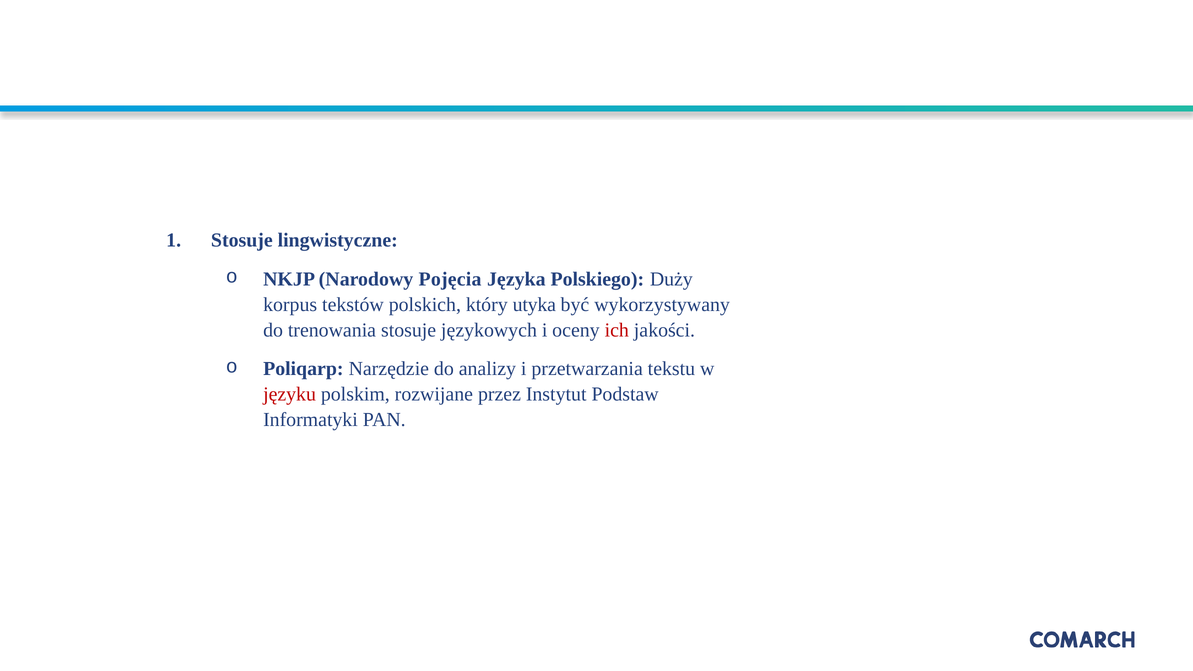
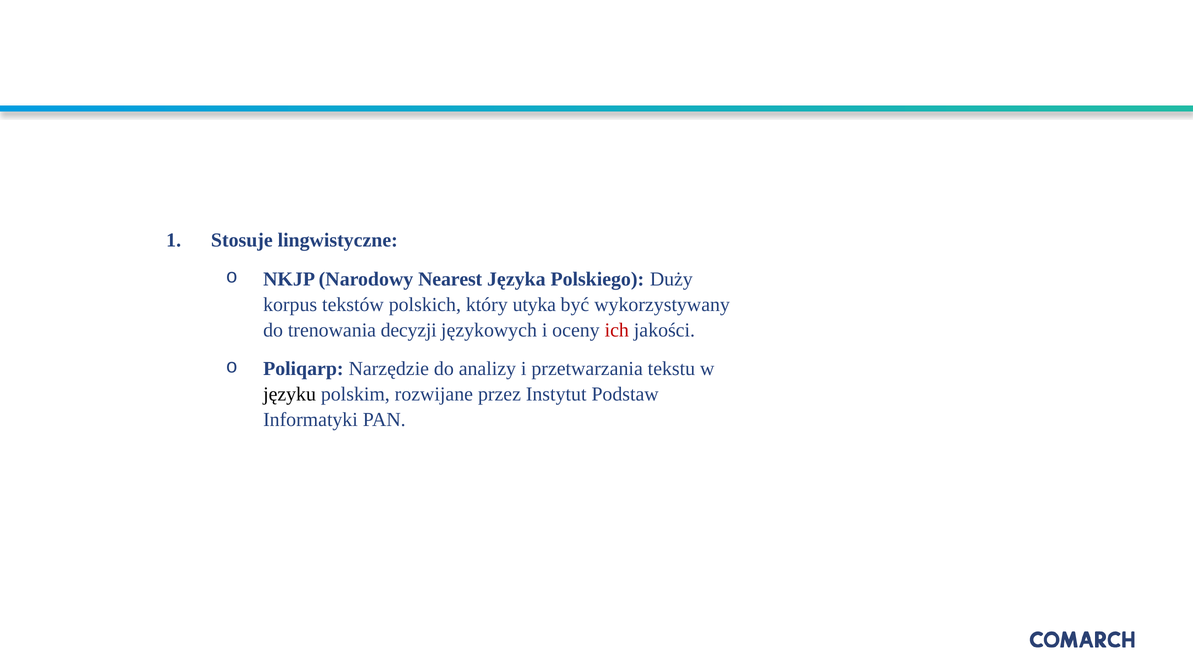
Pojęcia: Pojęcia -> Nearest (450, 279)
trenowania stosuje: stosuje -> decyzji (409, 330)
języku colour: red -> black (290, 394)
